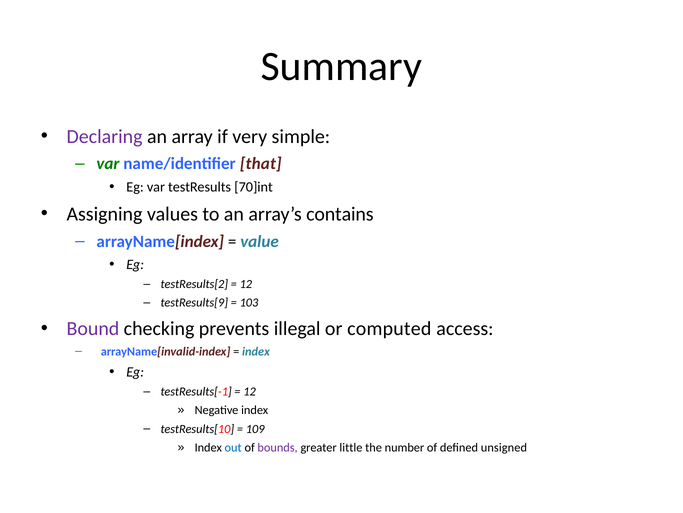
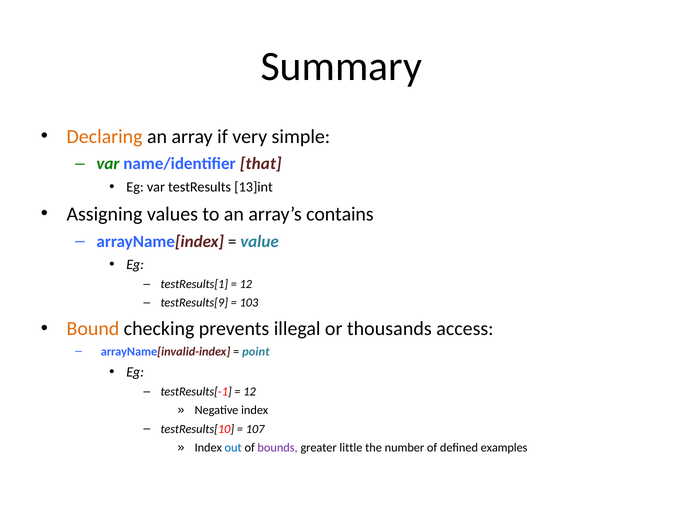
Declaring colour: purple -> orange (105, 136)
70]int: 70]int -> 13]int (254, 187)
testResults[2: testResults[2 -> testResults[1 (194, 284)
Bound colour: purple -> orange (93, 328)
computed: computed -> thousands (389, 328)
index: index -> point (256, 351)
109: 109 -> 107 (255, 428)
unsigned: unsigned -> examples (504, 447)
